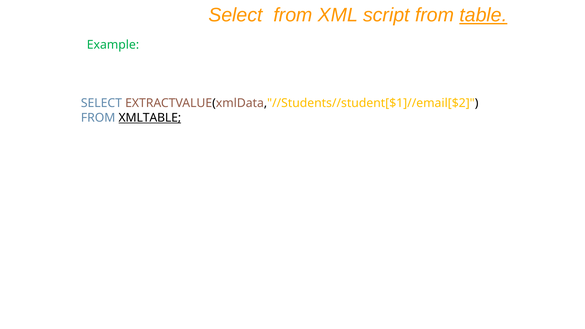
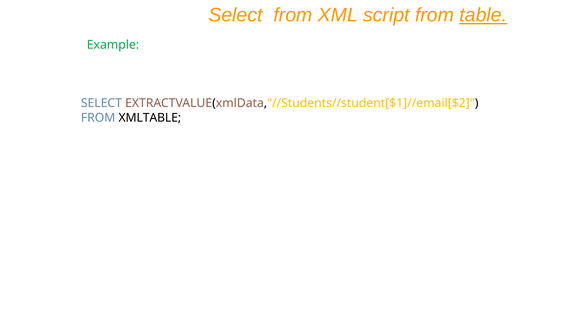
XMLTABLE underline: present -> none (150, 118)
